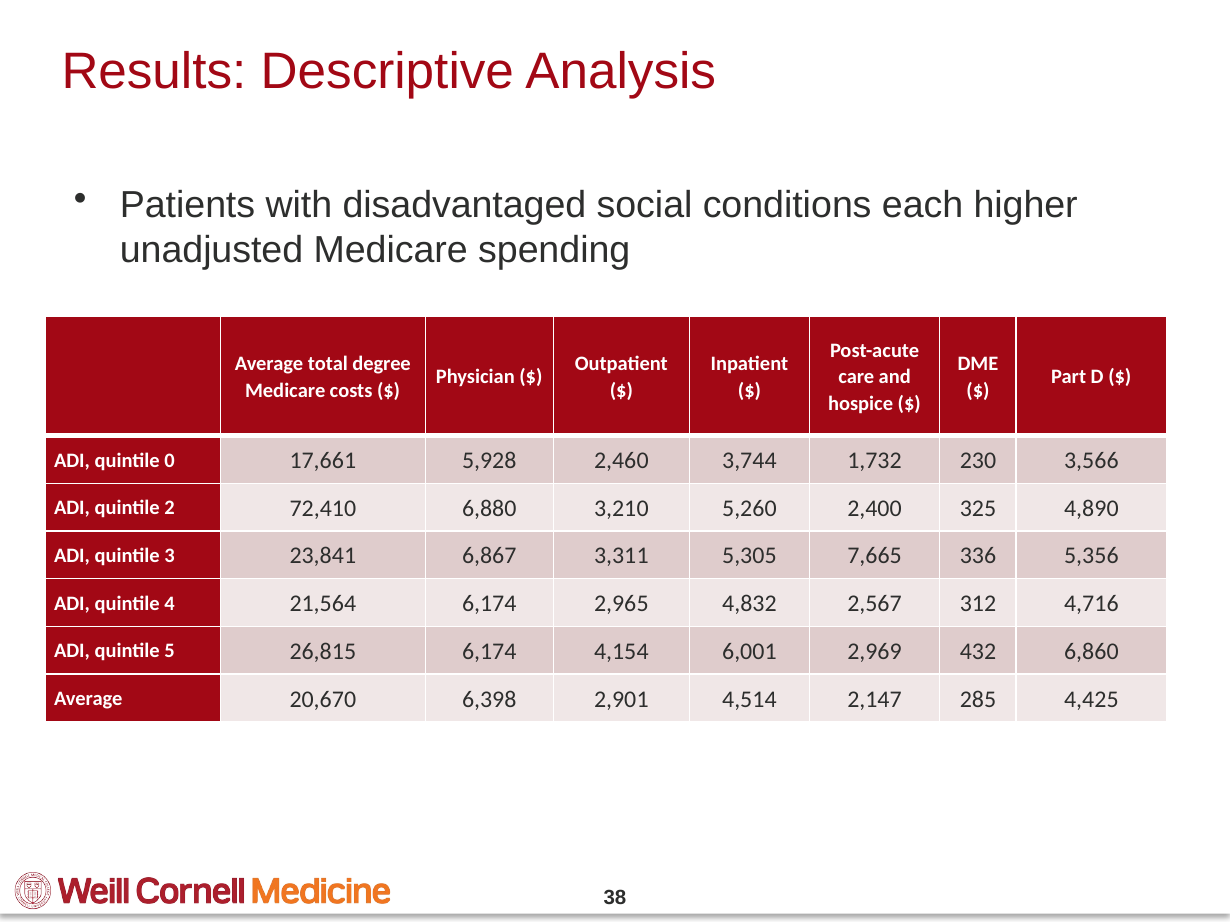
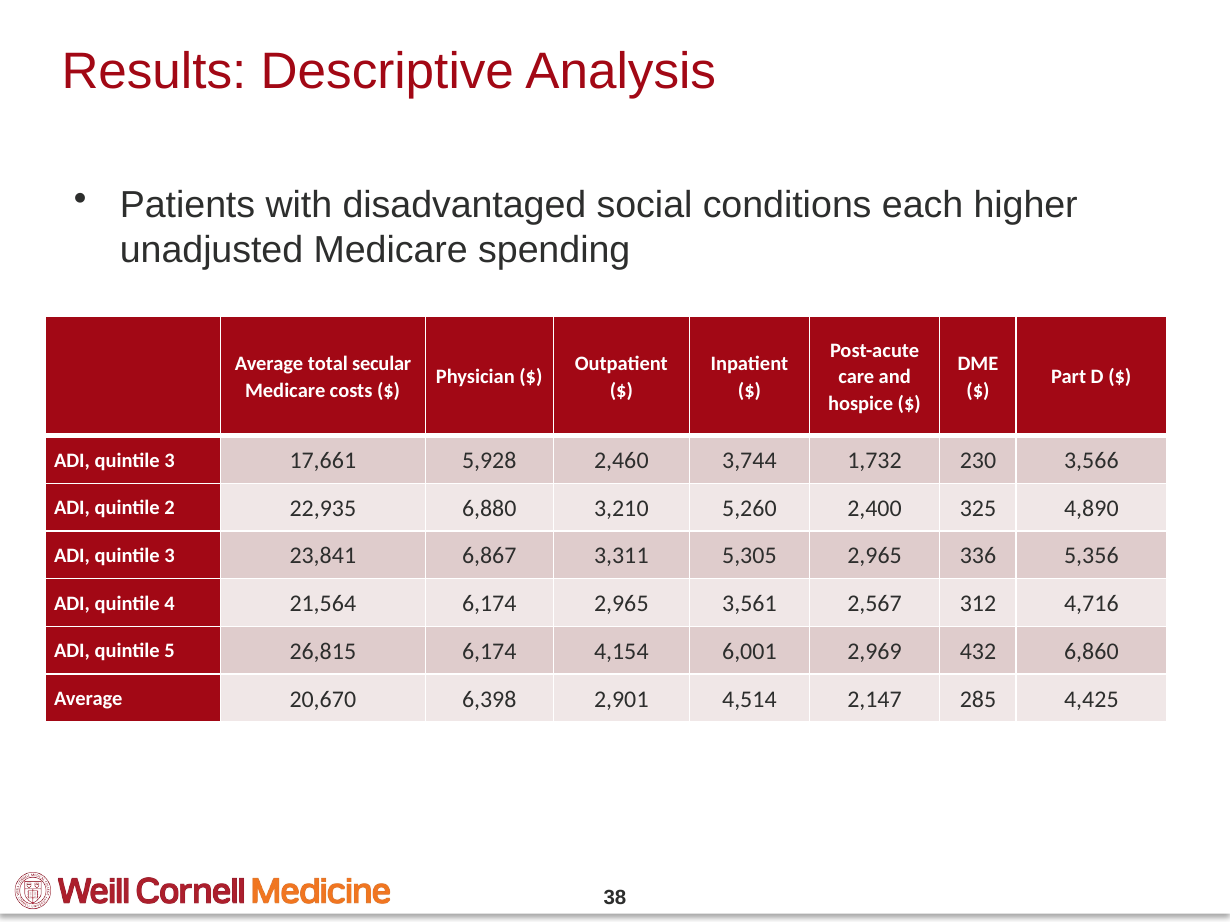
degree: degree -> secular (382, 364)
0: 0 -> 3 (169, 461)
72,410: 72,410 -> 22,935 (323, 509)
5,305 7,665: 7,665 -> 2,965 (875, 556)
4,832: 4,832 -> 3,561 (749, 604)
